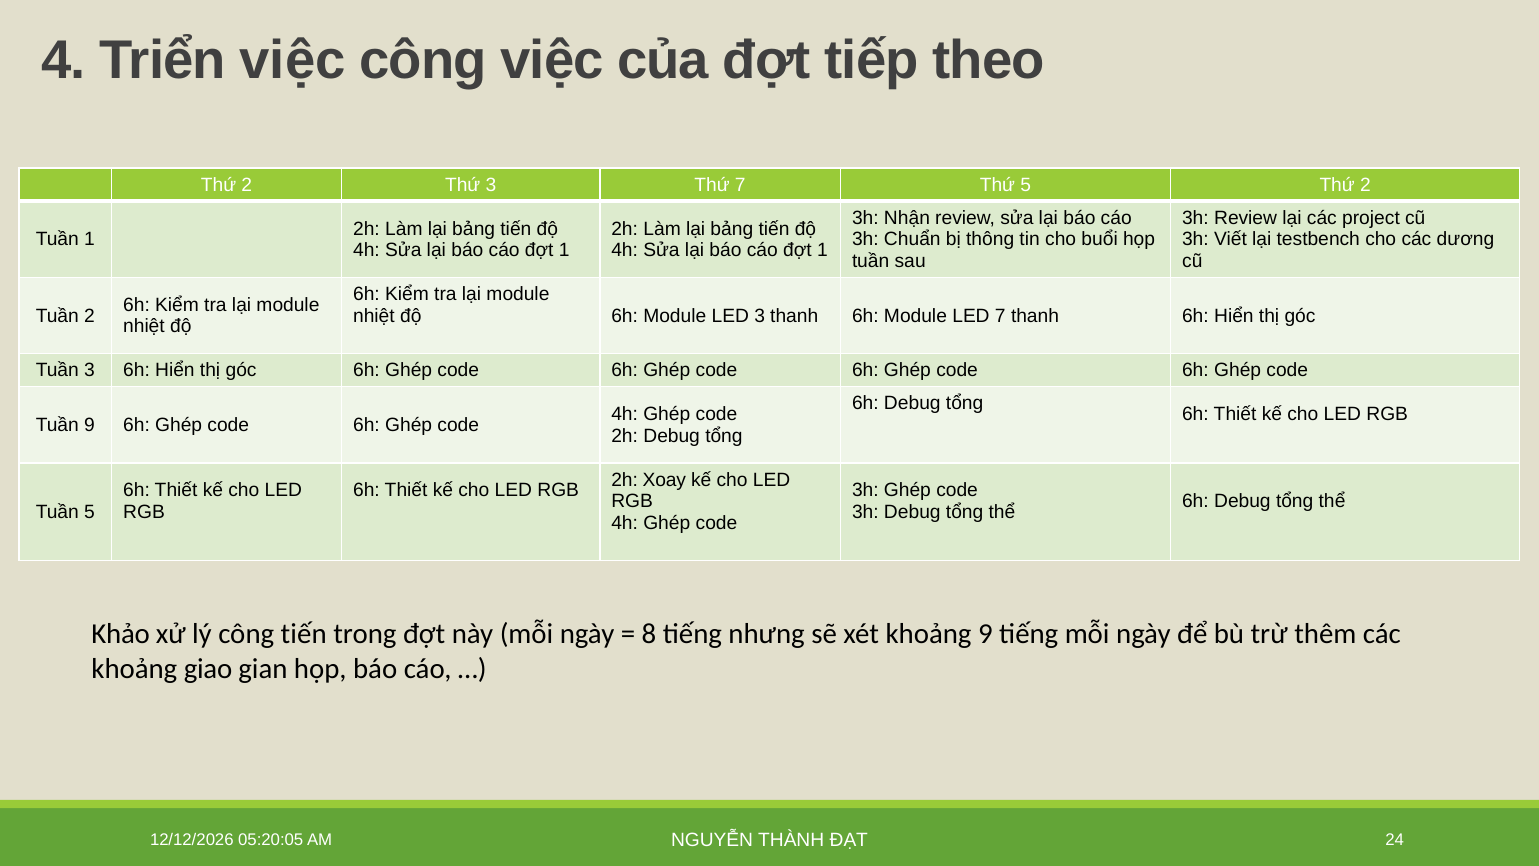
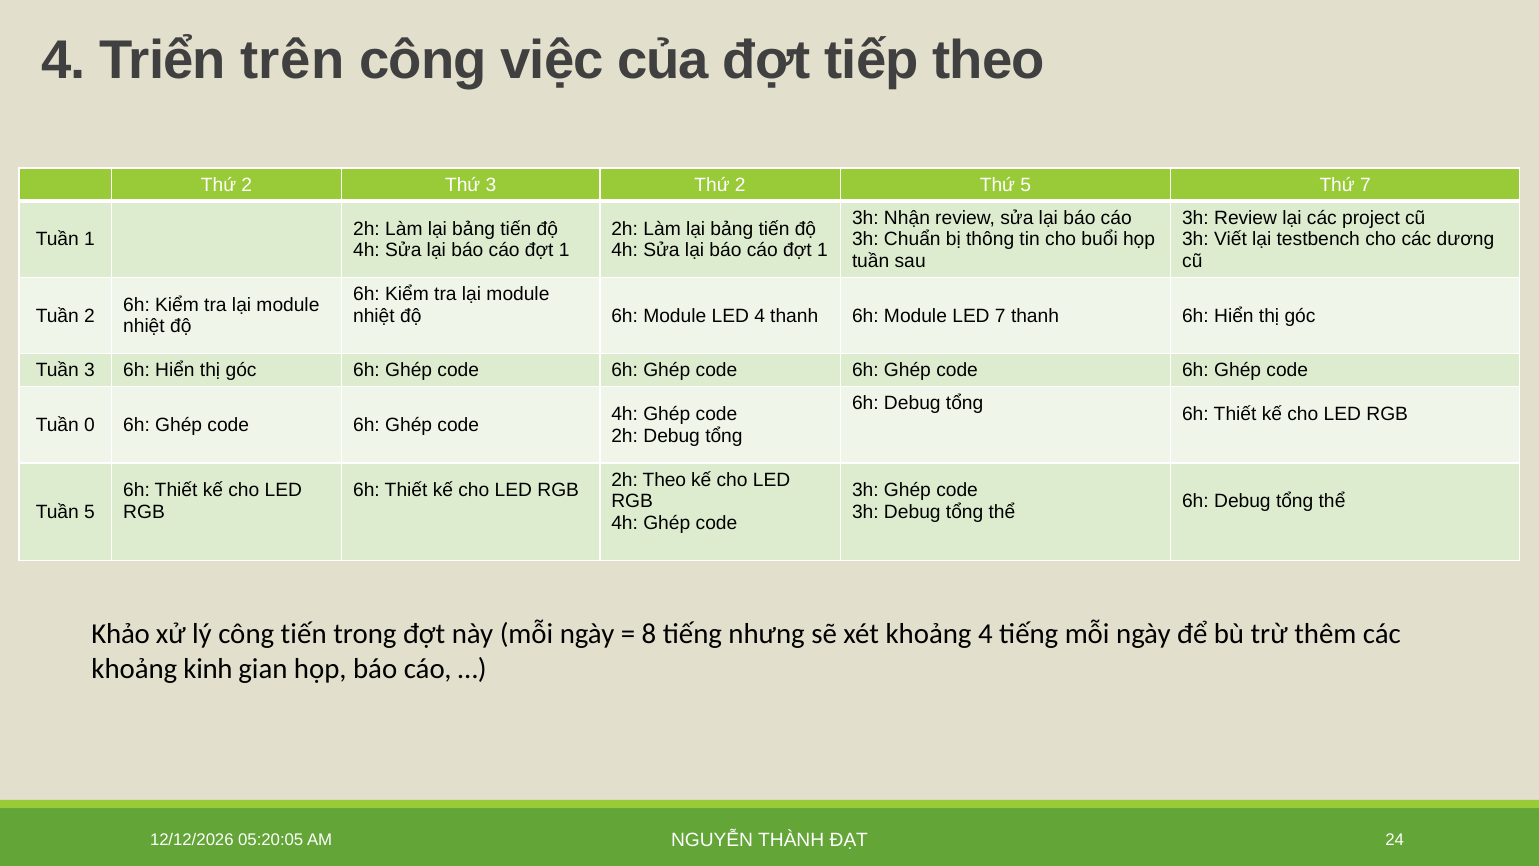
Triển việc: việc -> trên (292, 60)
3 Thứ 7: 7 -> 2 (740, 185)
5 Thứ 2: 2 -> 7 (1365, 185)
LED 3: 3 -> 4 (760, 316)
Tuần 9: 9 -> 0 (90, 425)
2h Xoay: Xoay -> Theo (664, 480)
khoảng 9: 9 -> 4 (985, 634)
khoảng giao: giao -> kinh (208, 669)
